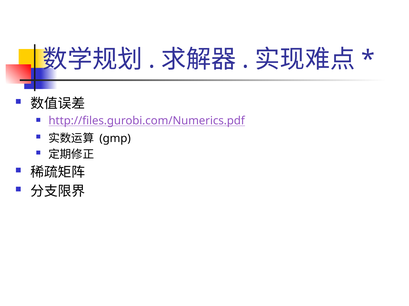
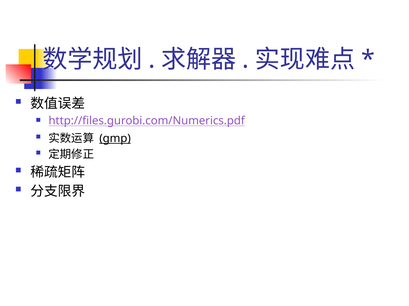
gmp underline: none -> present (115, 139)
